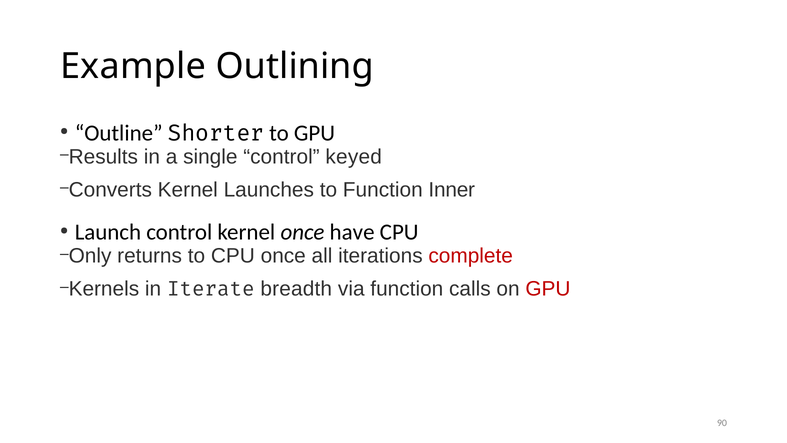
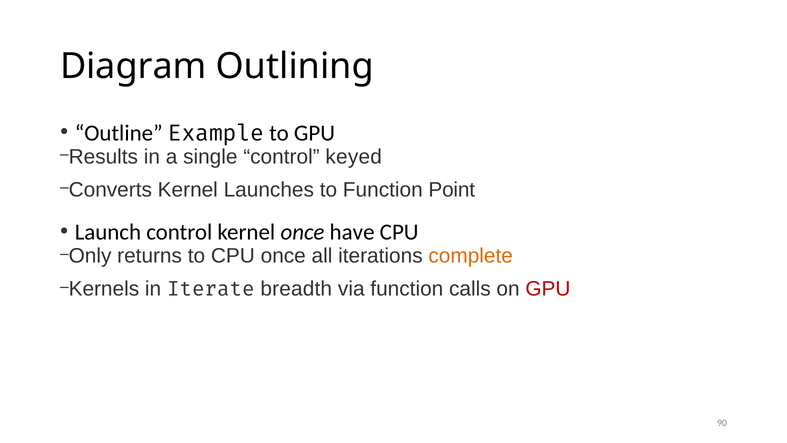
Example: Example -> Diagram (133, 66)
Shorter: Shorter -> Example (216, 133)
Inner: Inner -> Point (452, 190)
complete colour: red -> orange (471, 256)
